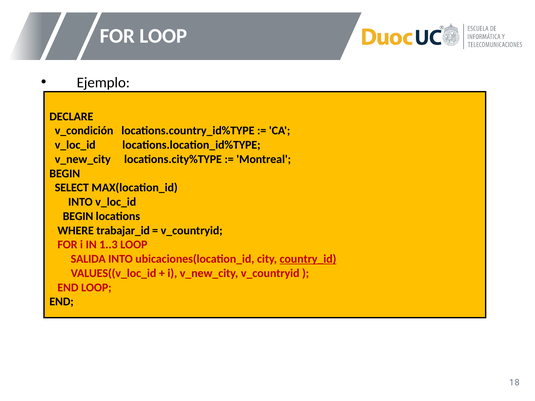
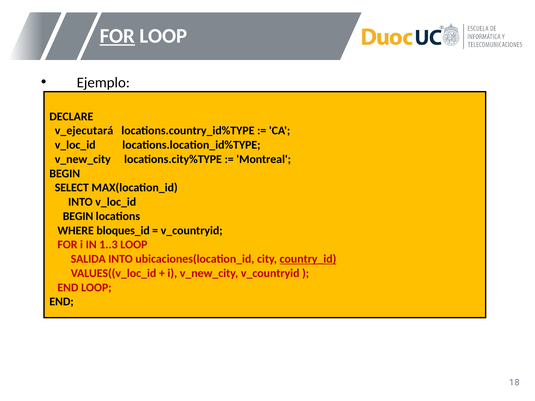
FOR underline: none -> present (117, 36)
v_condición: v_condición -> v_ejecutará (84, 131)
trabajar_id: trabajar_id -> bloques_id (123, 231)
